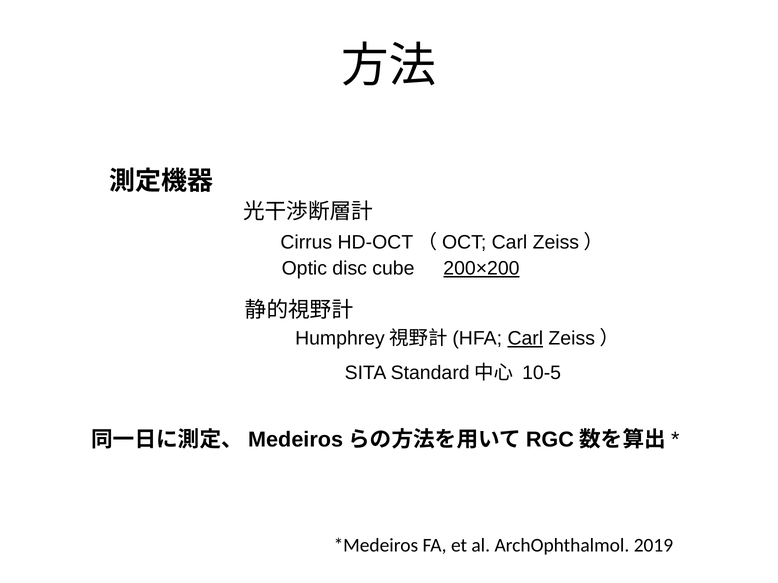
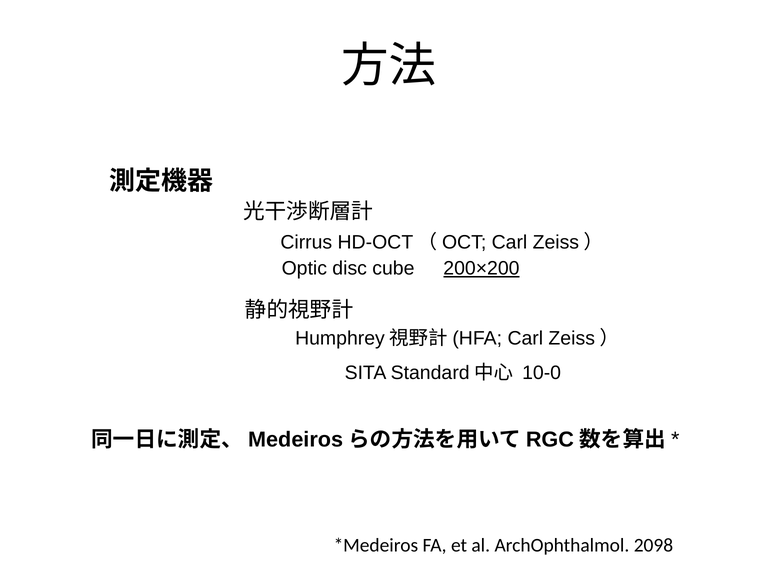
Carl underline: present -> none (525, 339)
10-5: 10-5 -> 10-0 (542, 373)
2019: 2019 -> 2098 (653, 546)
